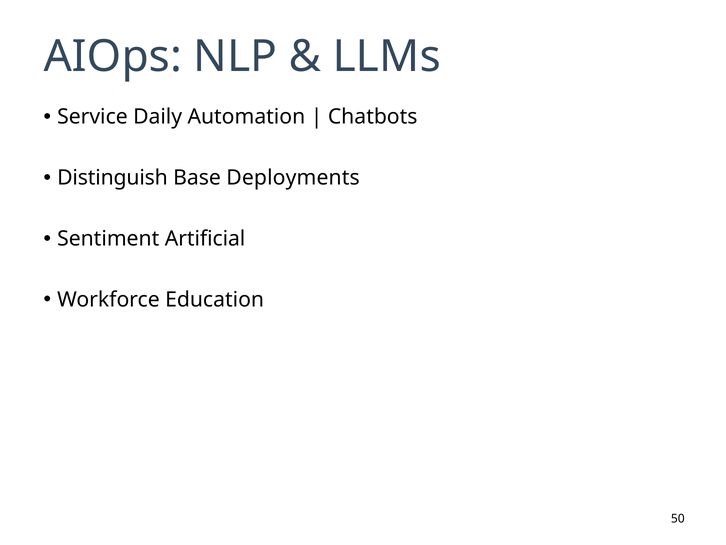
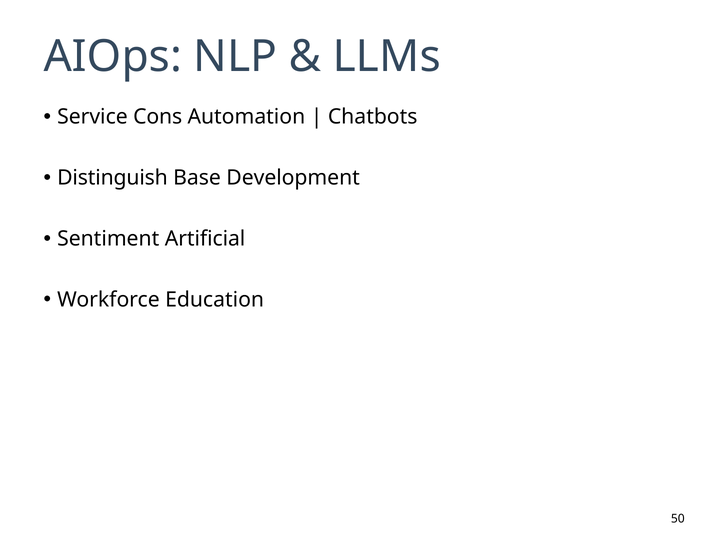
Daily: Daily -> Cons (158, 117)
Deployments: Deployments -> Development (293, 178)
